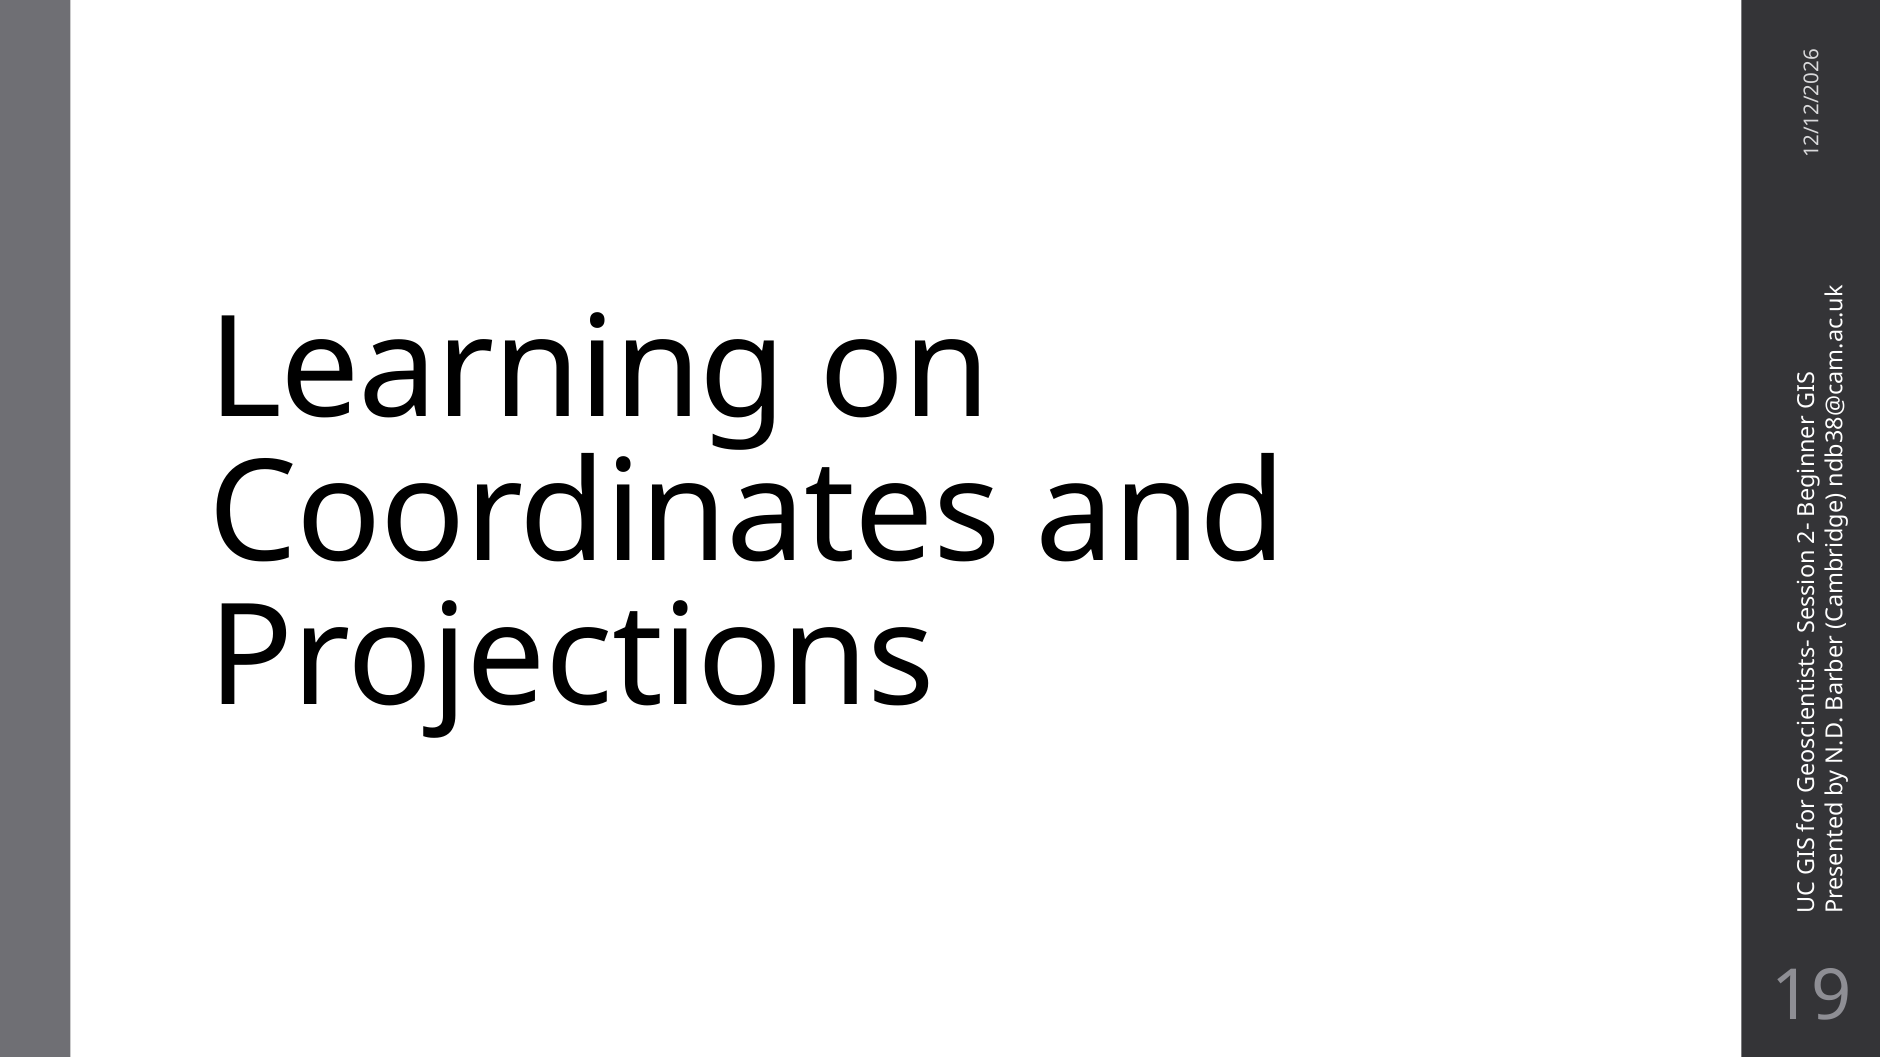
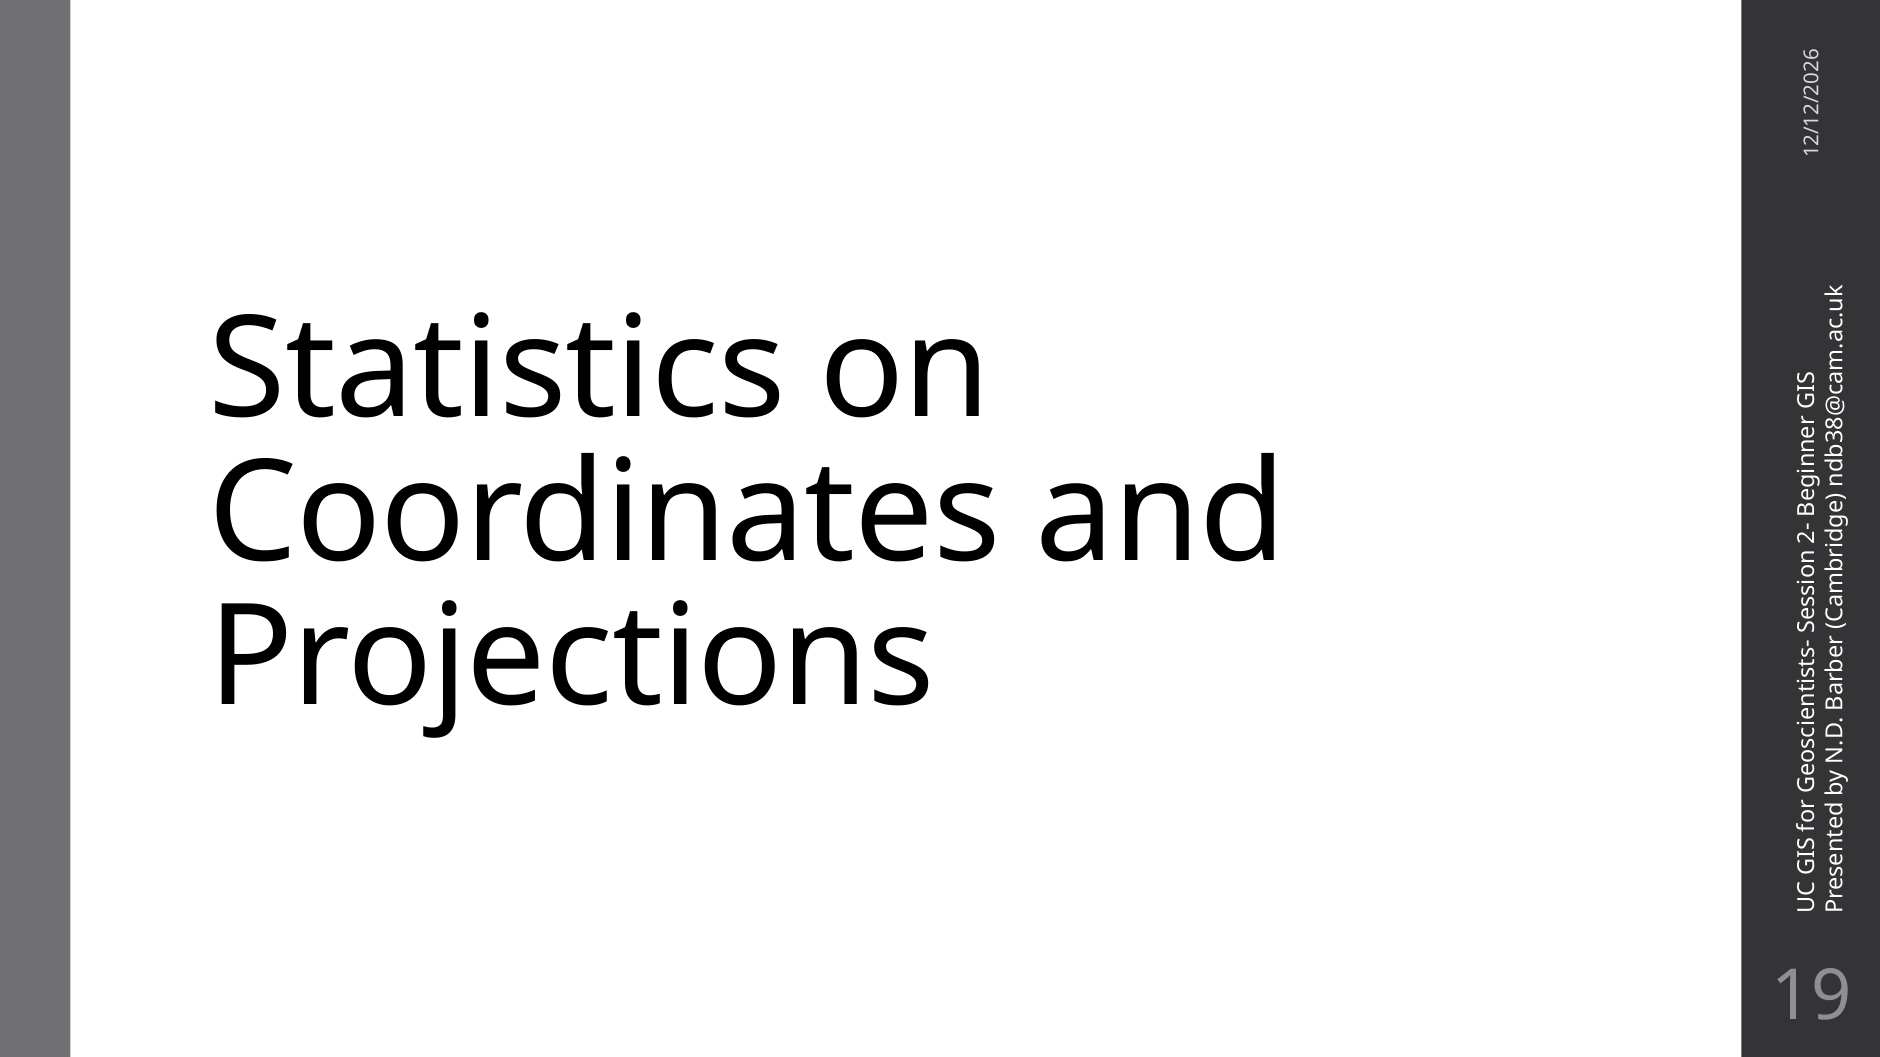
Learning: Learning -> Statistics (497, 370)
